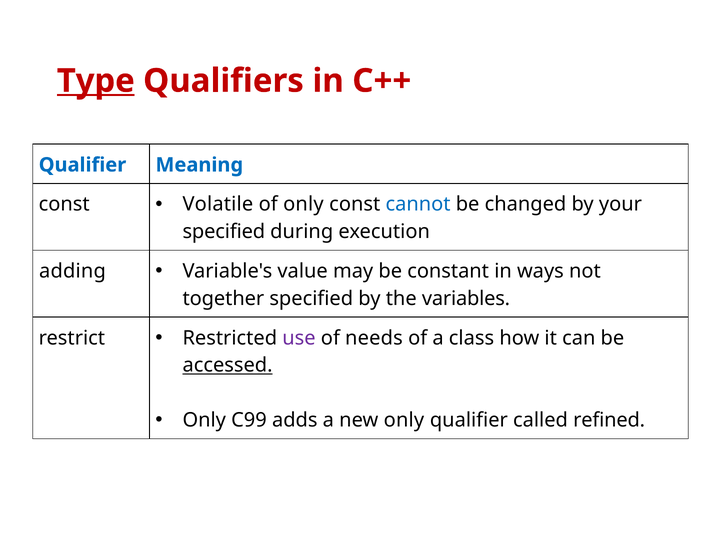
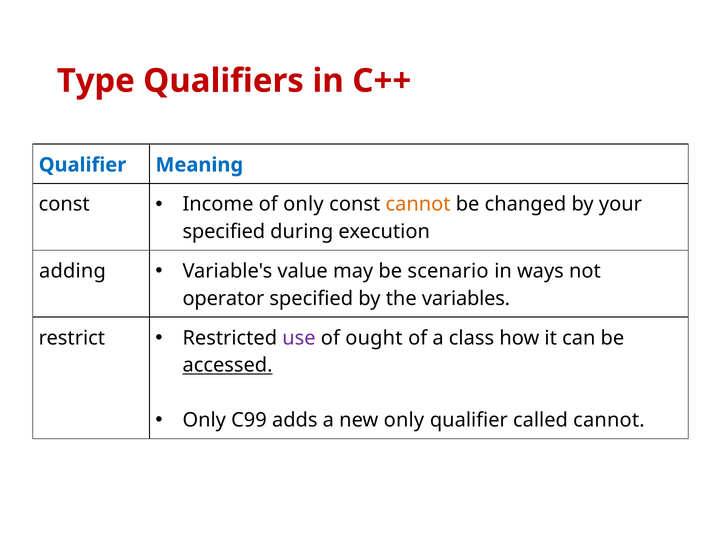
Type underline: present -> none (96, 81)
Volatile: Volatile -> Income (218, 204)
cannot colour: blue -> orange (418, 204)
constant: constant -> scenario (448, 271)
together: together -> operator (223, 298)
needs: needs -> ought (374, 338)
called refined: refined -> cannot (609, 420)
